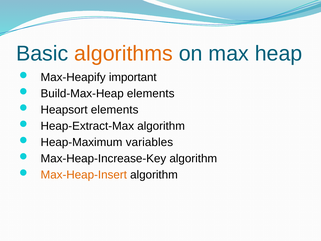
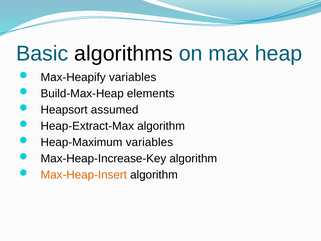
algorithms colour: orange -> black (124, 53)
Max-Heapify important: important -> variables (133, 77)
Heapsort elements: elements -> assumed (115, 110)
